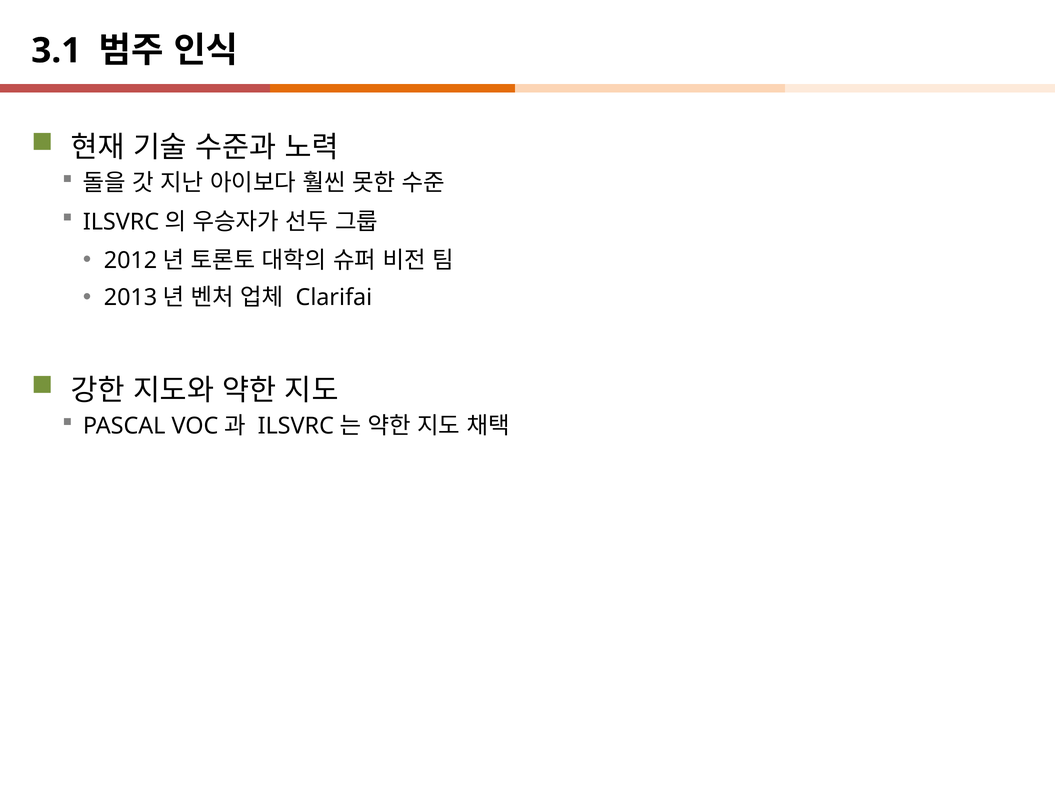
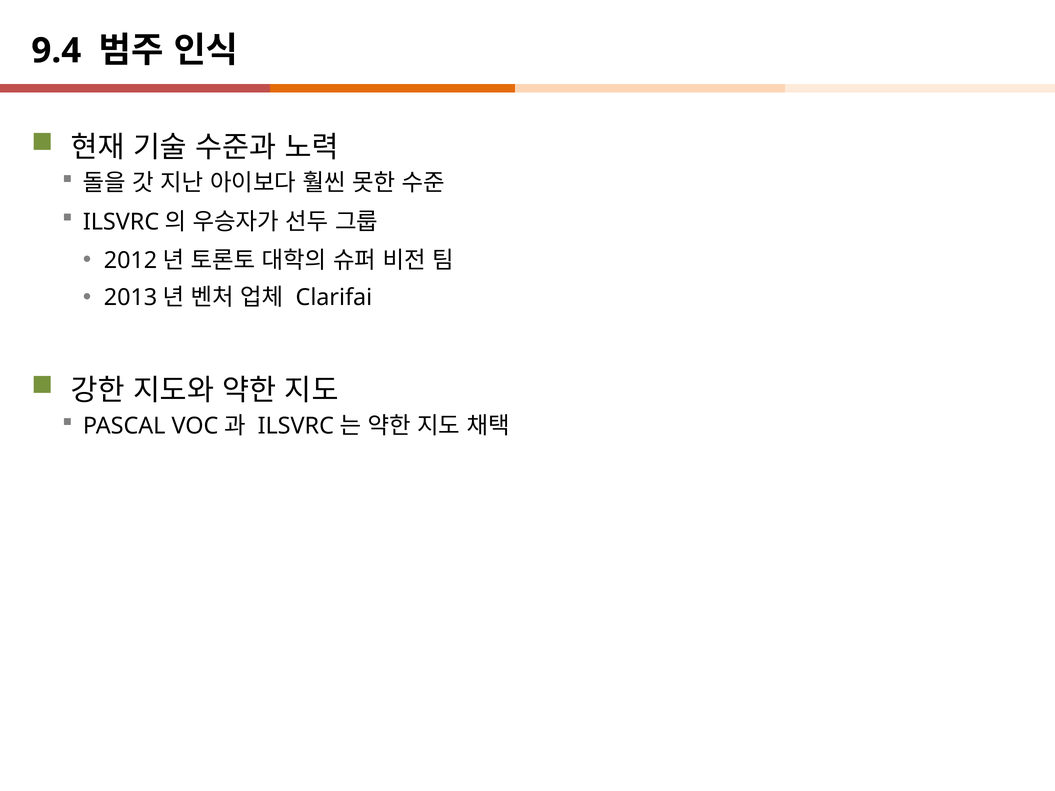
3.1: 3.1 -> 9.4 (56, 51)
